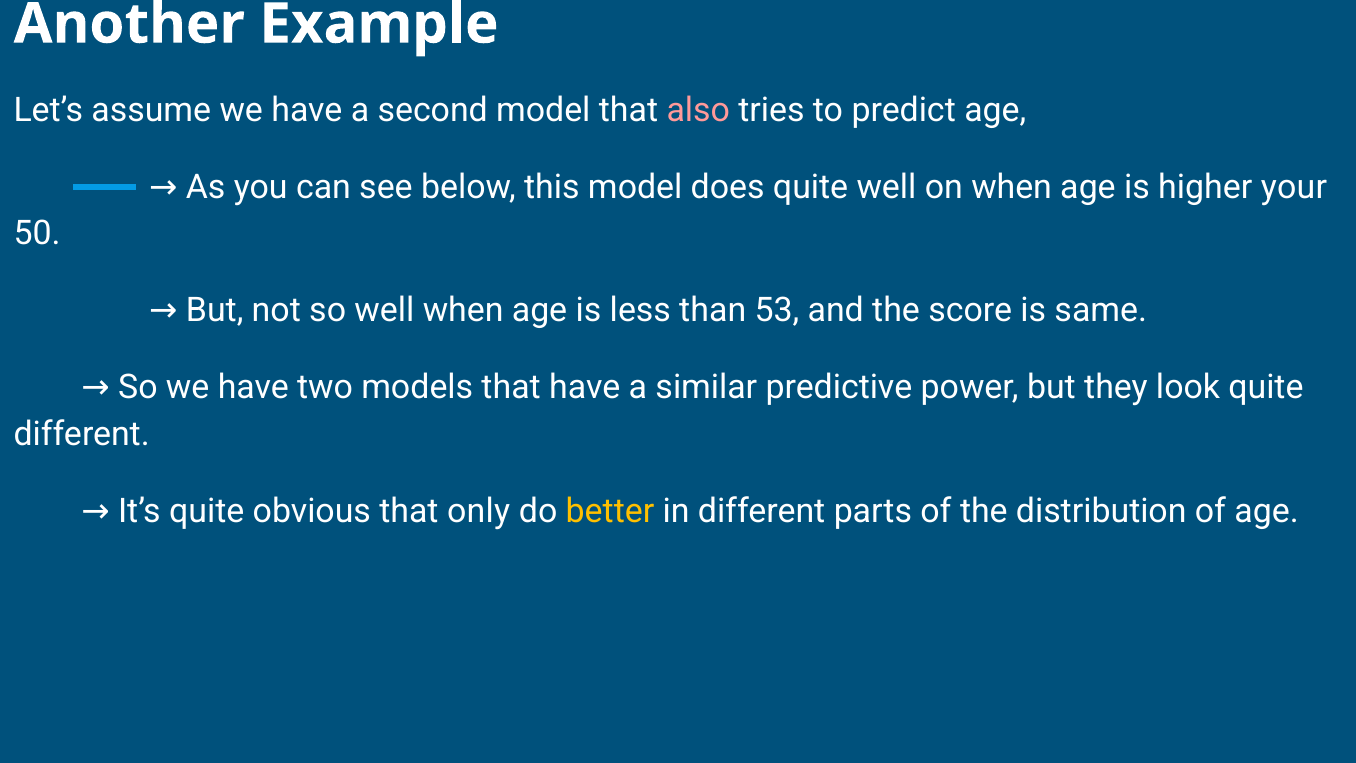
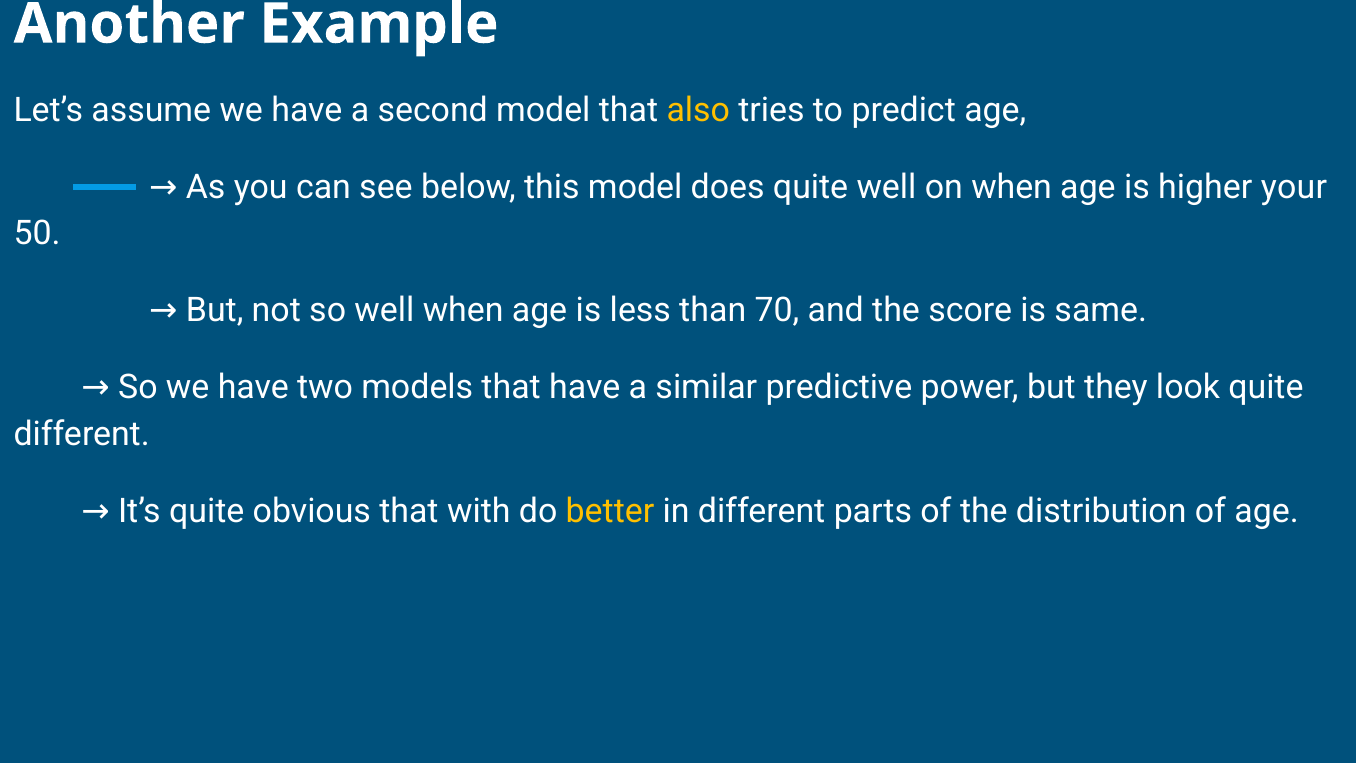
also colour: pink -> yellow (698, 110)
53: 53 -> 70 (777, 311)
only: only -> with (479, 511)
